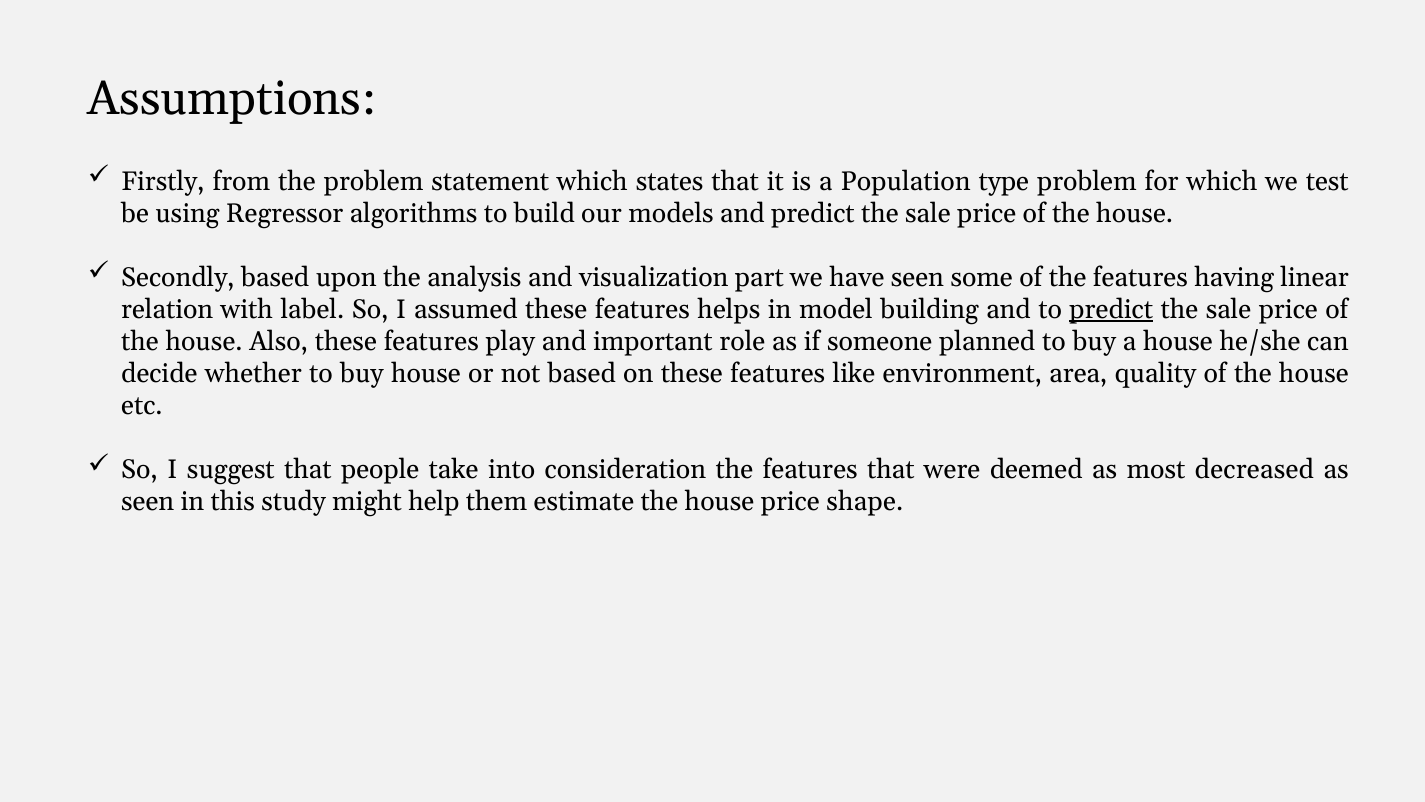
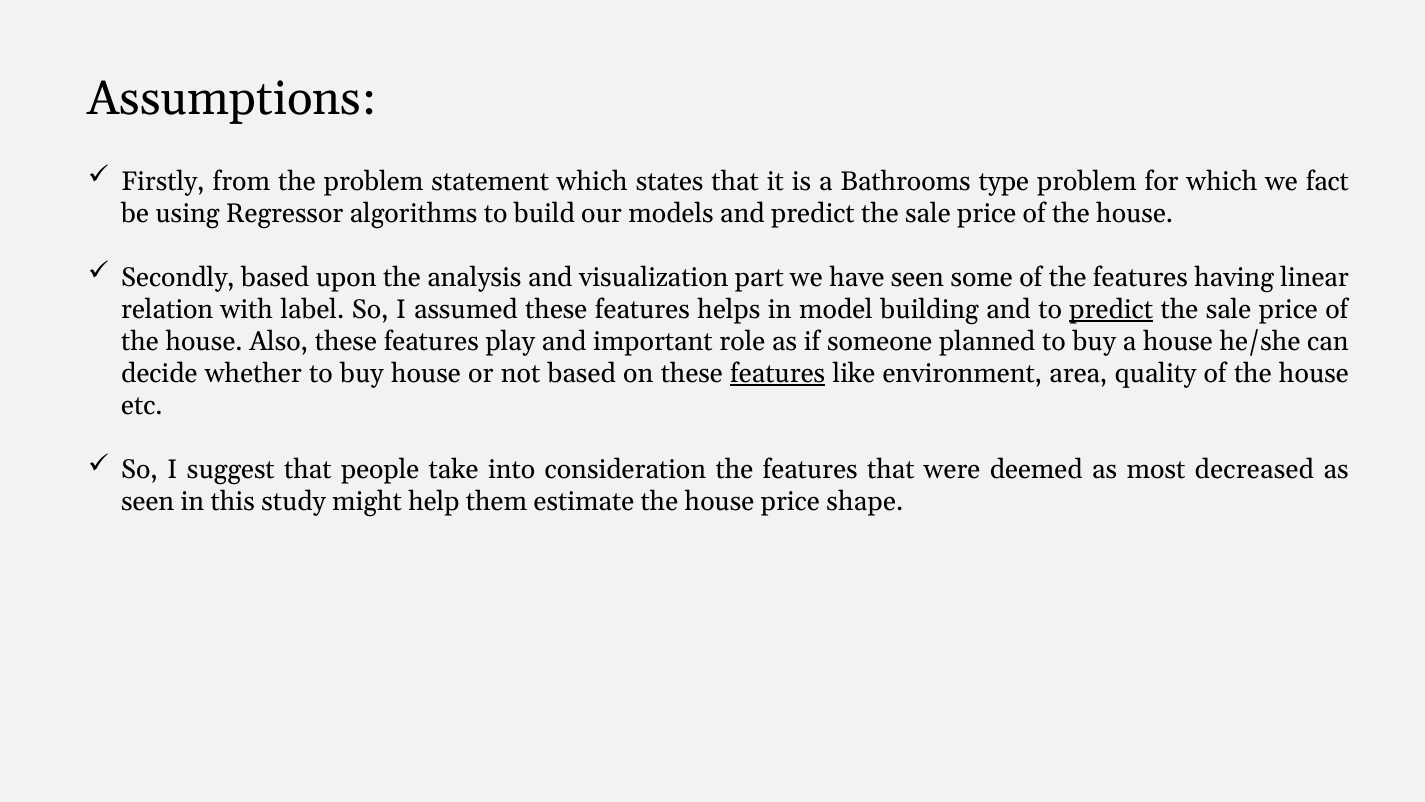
Population: Population -> Bathrooms (906, 181)
test: test -> fact (1327, 181)
features underline: none -> present (778, 374)
